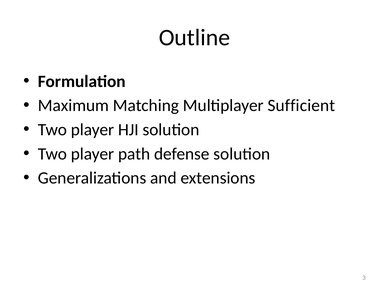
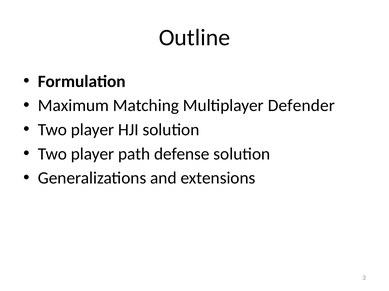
Sufficient: Sufficient -> Defender (301, 106)
